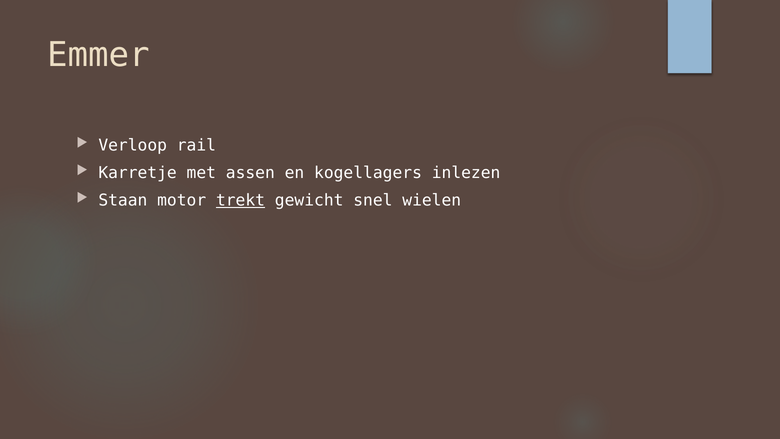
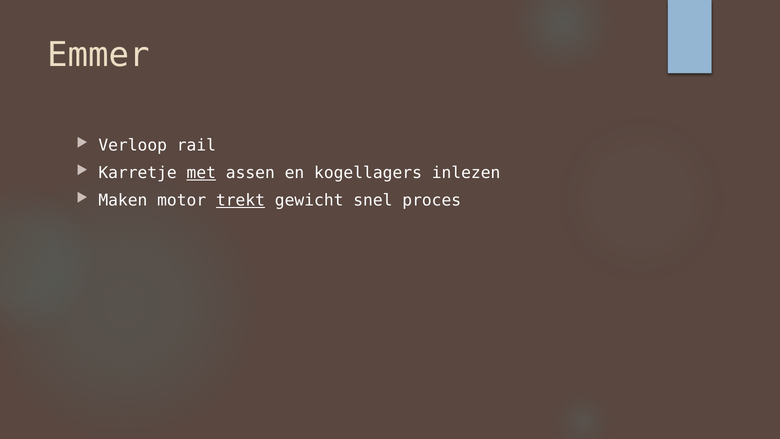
met underline: none -> present (201, 173)
Staan: Staan -> Maken (123, 200)
wielen: wielen -> proces (432, 200)
